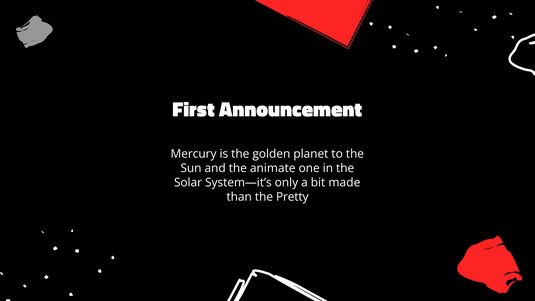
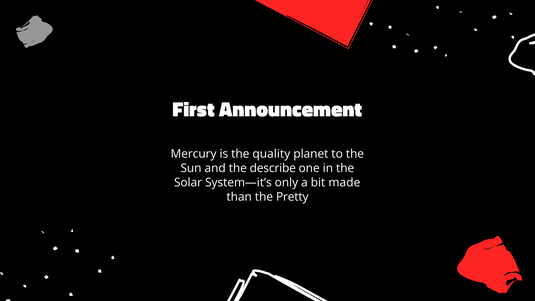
golden: golden -> quality (271, 154)
animate: animate -> describe (273, 168)
